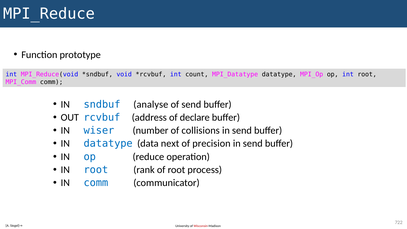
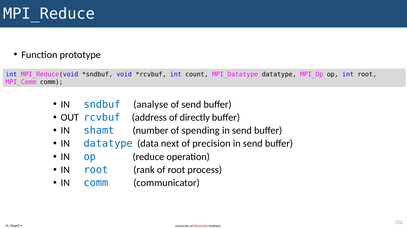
declare: declare -> directly (195, 117)
wiser: wiser -> shamt (99, 130)
collisions: collisions -> spending (201, 130)
